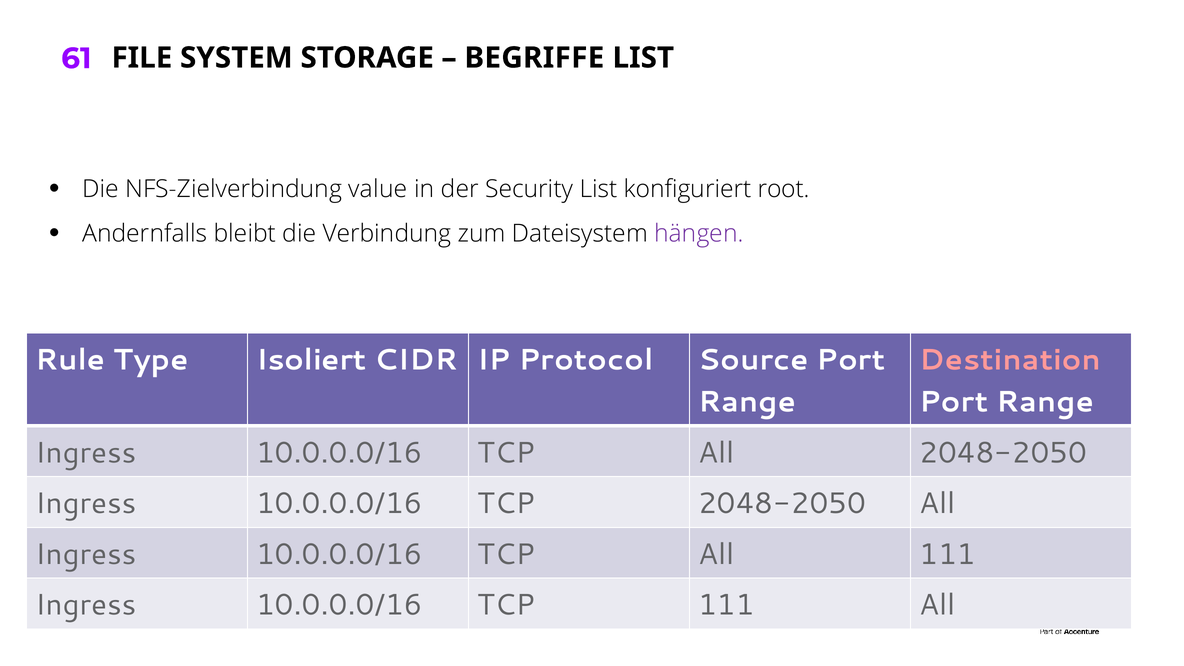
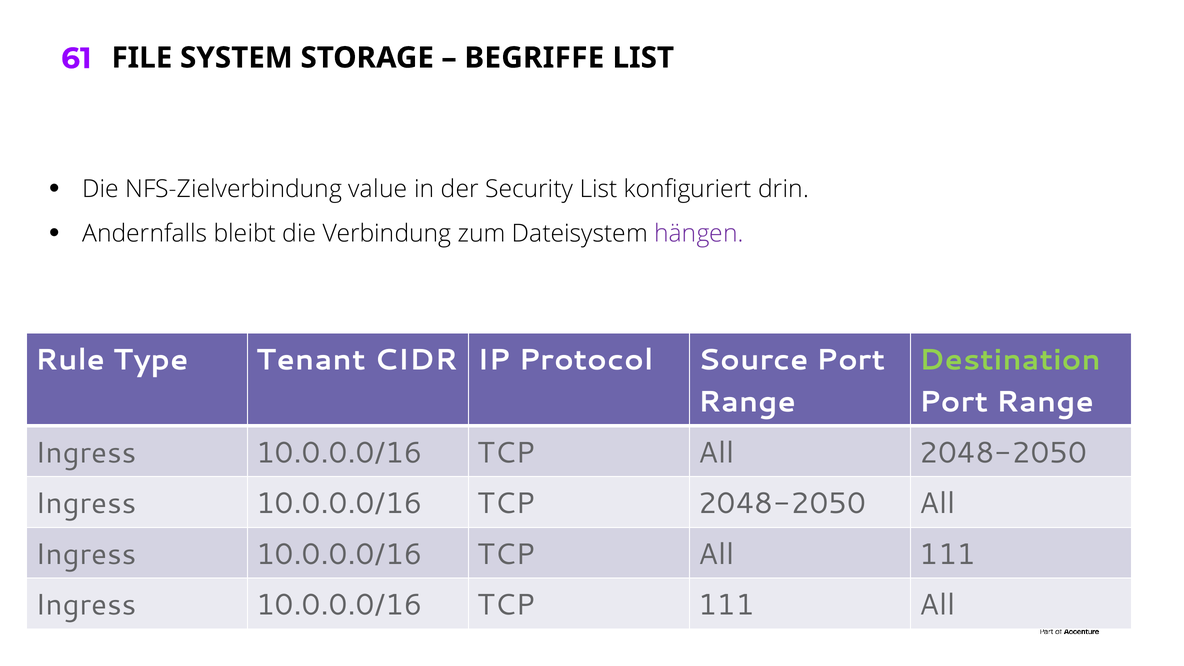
root: root -> drin (784, 189)
Isoliert: Isoliert -> Tenant (311, 360)
Destination colour: pink -> light green (1010, 360)
